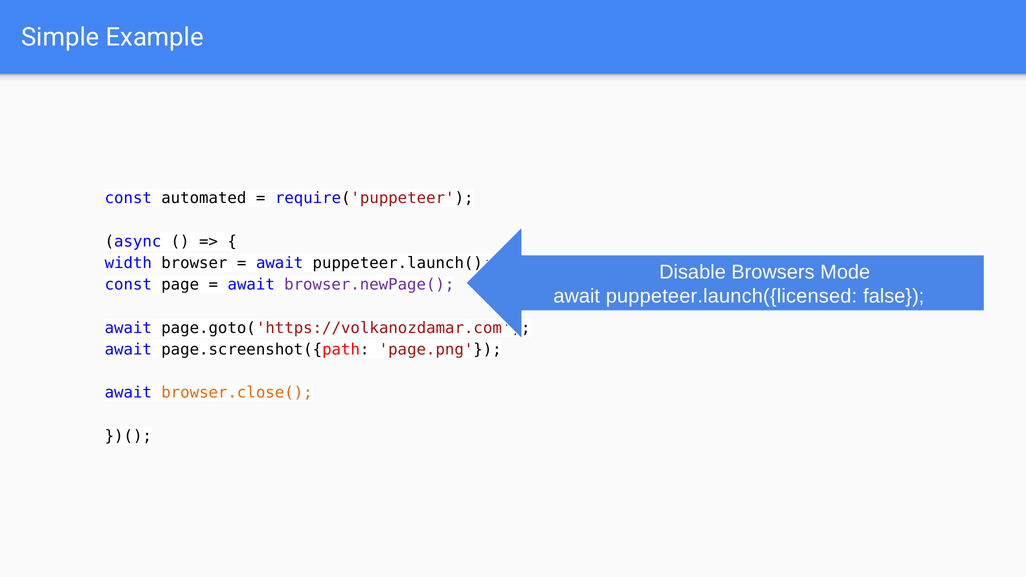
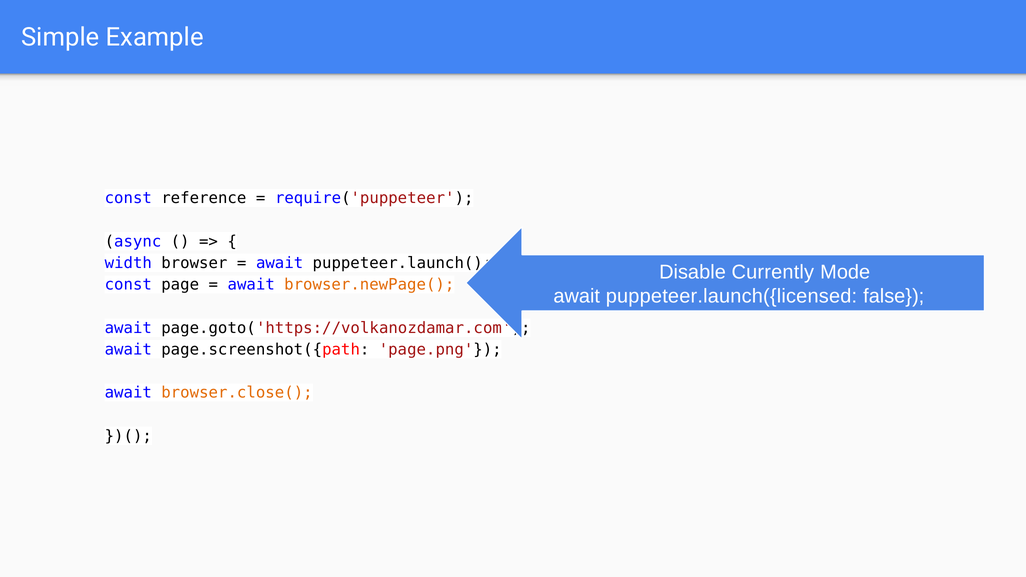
automated: automated -> reference (204, 198)
Browsers: Browsers -> Currently (773, 272)
browser.newPage( colour: purple -> orange (369, 285)
